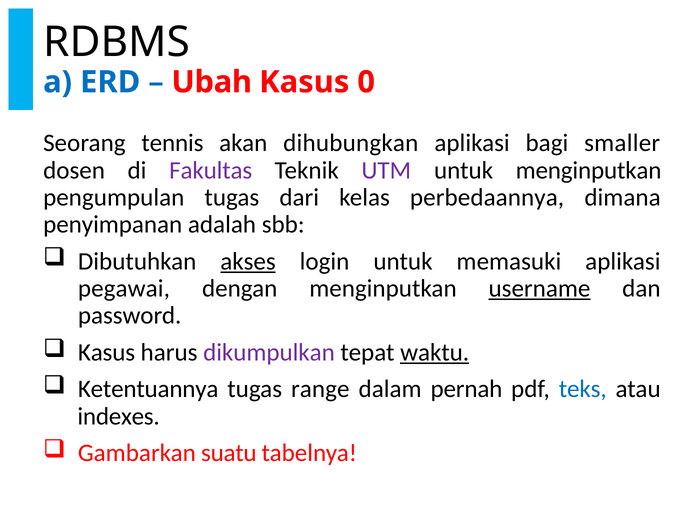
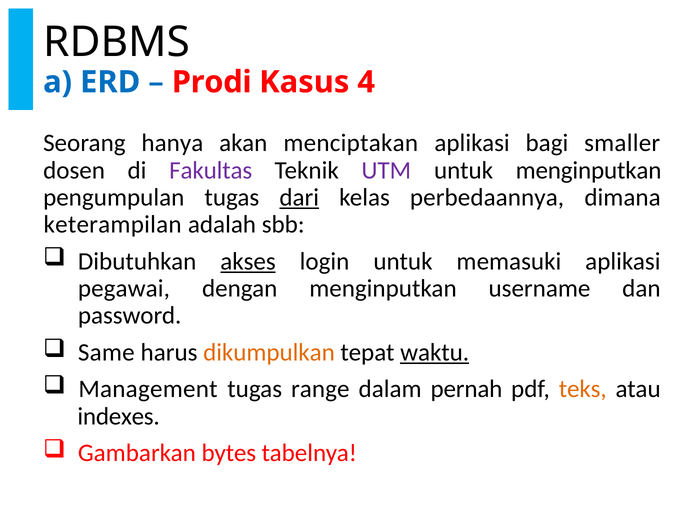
Ubah: Ubah -> Prodi (212, 82)
0: 0 -> 4 (366, 82)
tennis: tennis -> hanya (172, 143)
dihubungkan: dihubungkan -> menciptakan (351, 143)
dari underline: none -> present (299, 197)
penyimpanan: penyimpanan -> keterampilan (113, 224)
username underline: present -> none (539, 288)
Kasus: Kasus -> Same (106, 352)
dikumpulkan colour: purple -> orange (269, 352)
Ketentuannya: Ketentuannya -> Management (148, 389)
teks colour: blue -> orange (583, 389)
suatu: suatu -> bytes (229, 452)
